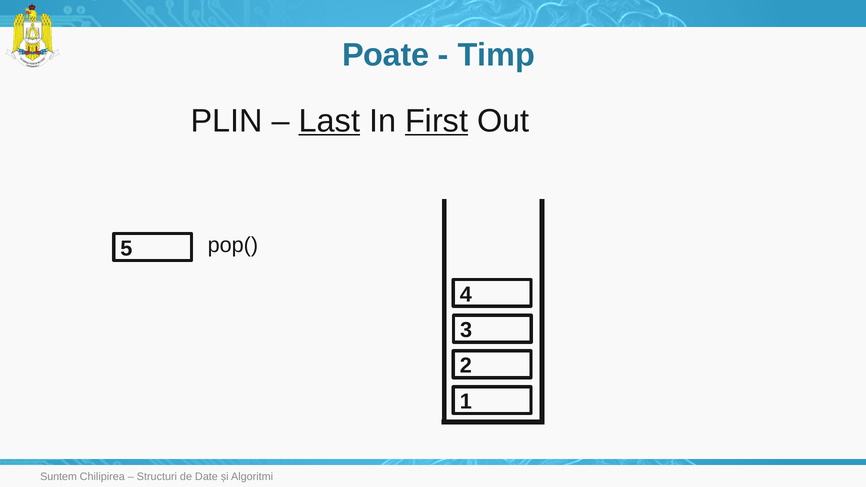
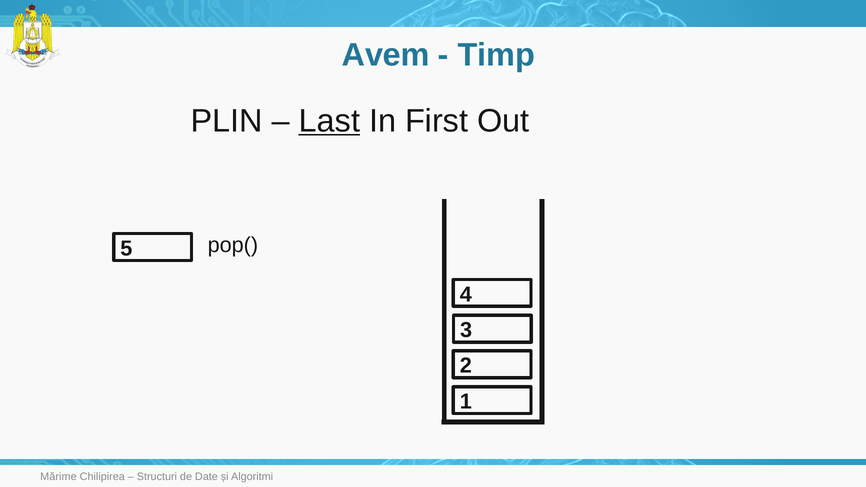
Poate: Poate -> Avem (386, 55)
First underline: present -> none (437, 121)
Suntem: Suntem -> Mărime (58, 477)
